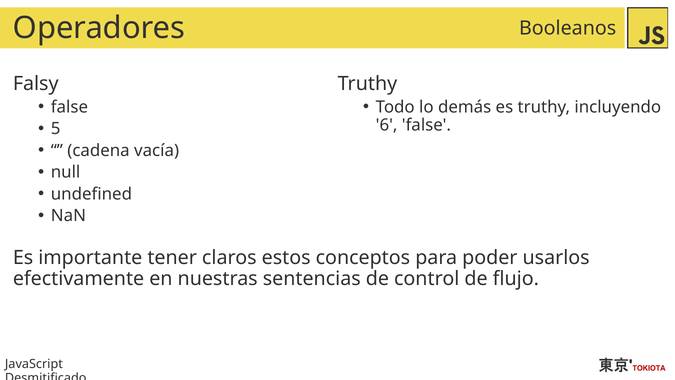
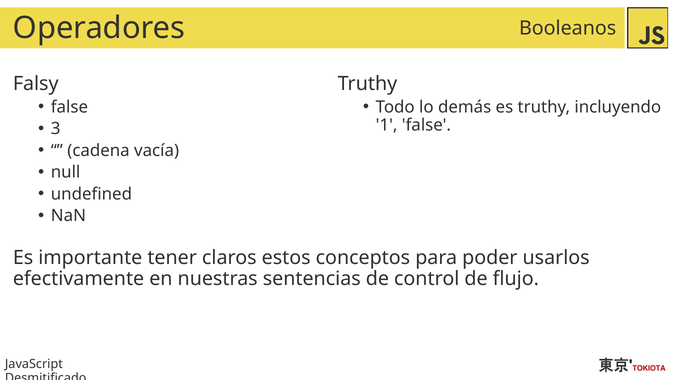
5: 5 -> 3 (56, 129)
6: 6 -> 1 (387, 125)
